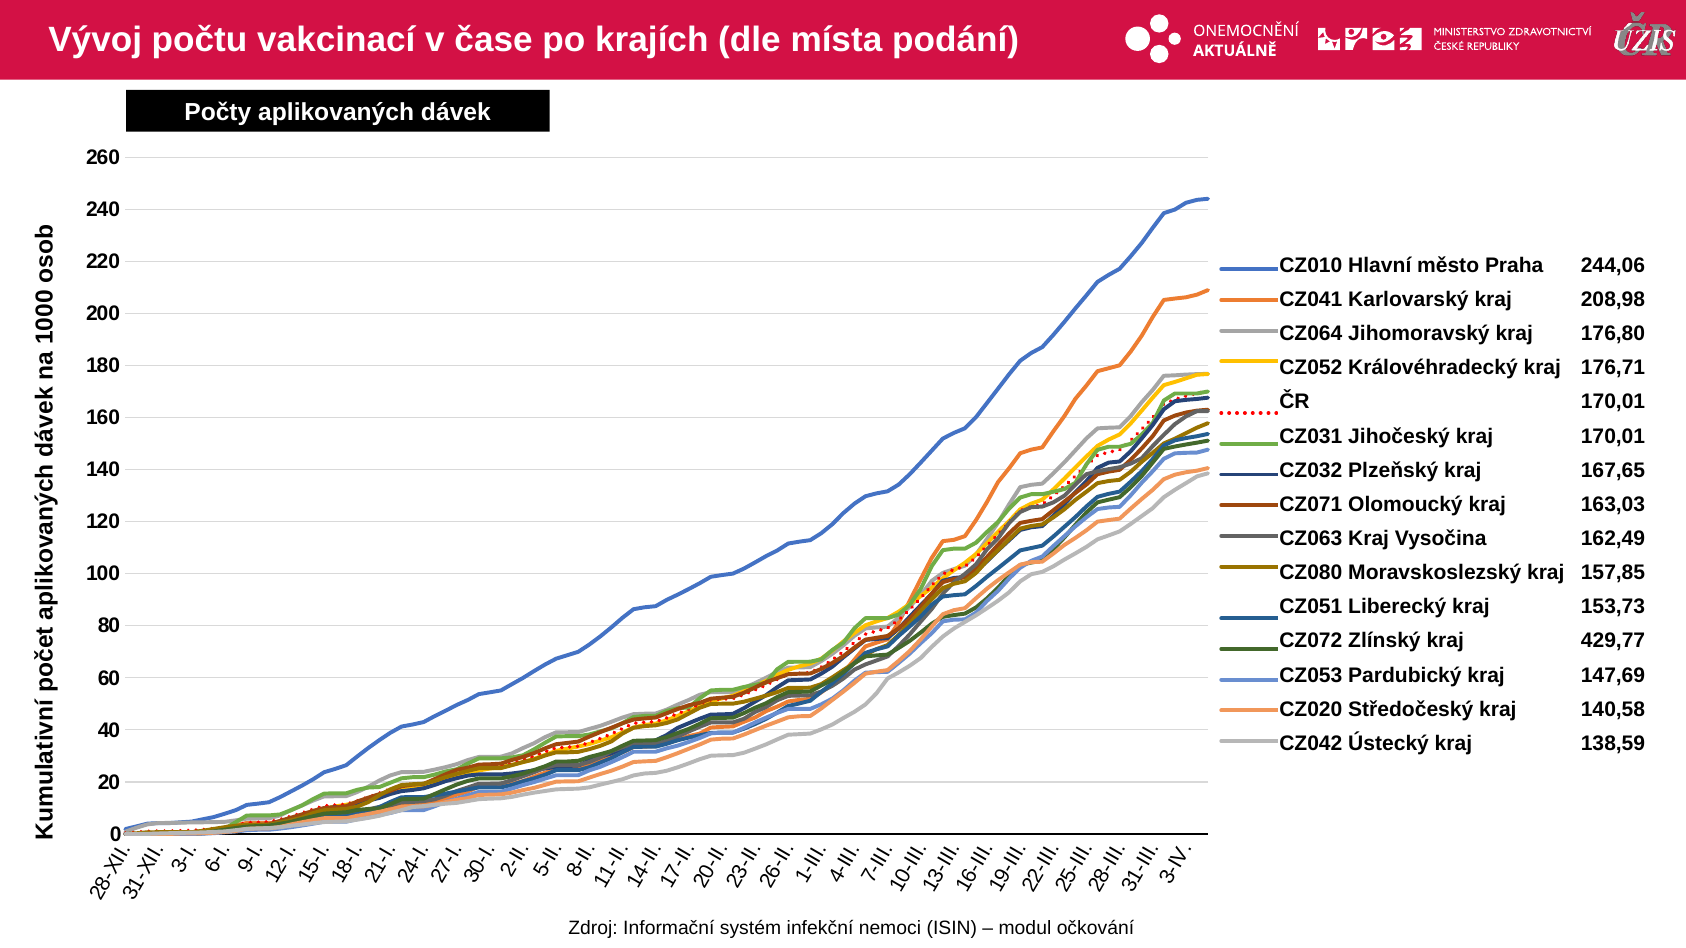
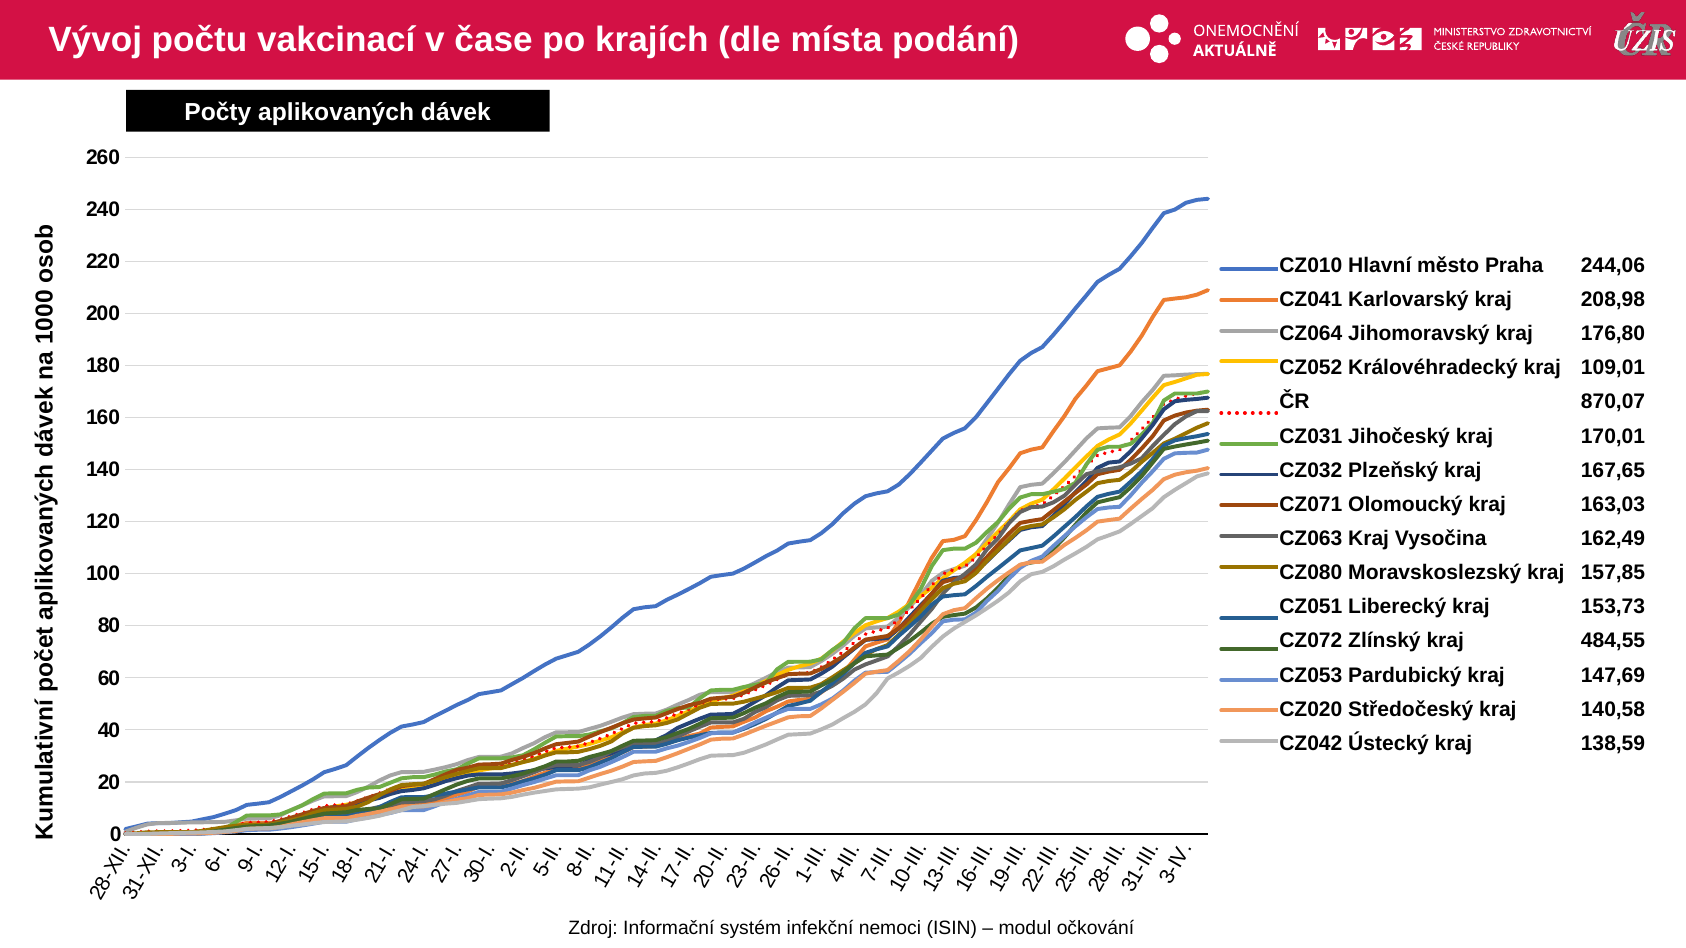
176,71: 176,71 -> 109,01 (1613, 368)
ČR 170,01: 170,01 -> 870,07 (1613, 402)
429,77: 429,77 -> 484,55 (1613, 641)
